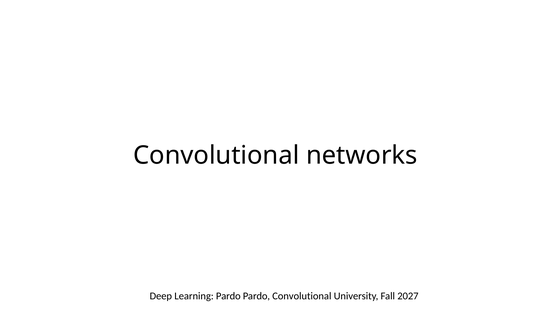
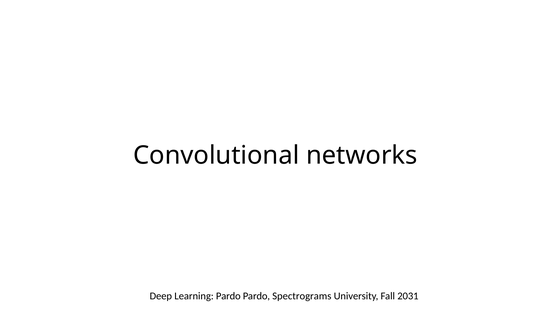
Pardo Convolutional: Convolutional -> Spectrograms (302, 296)
2027: 2027 -> 2031 (408, 296)
